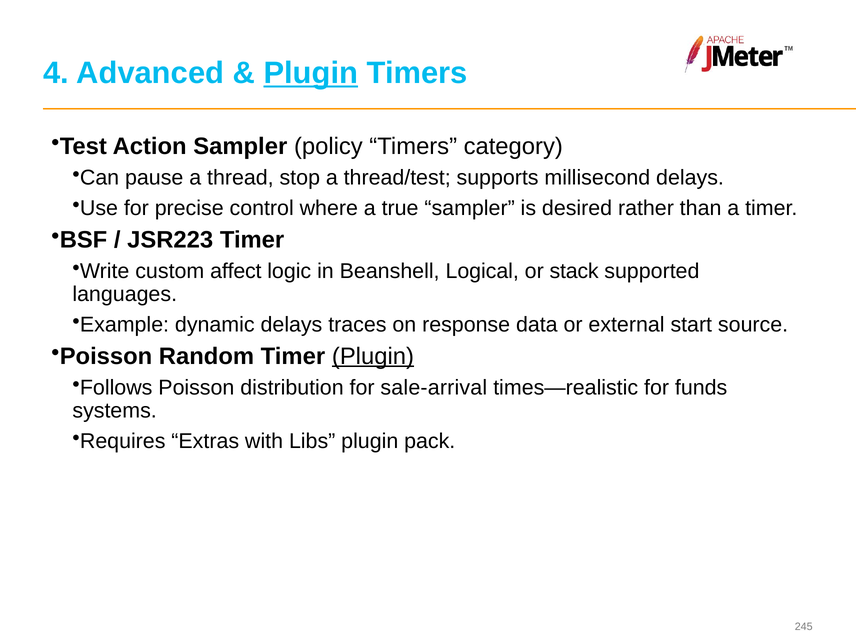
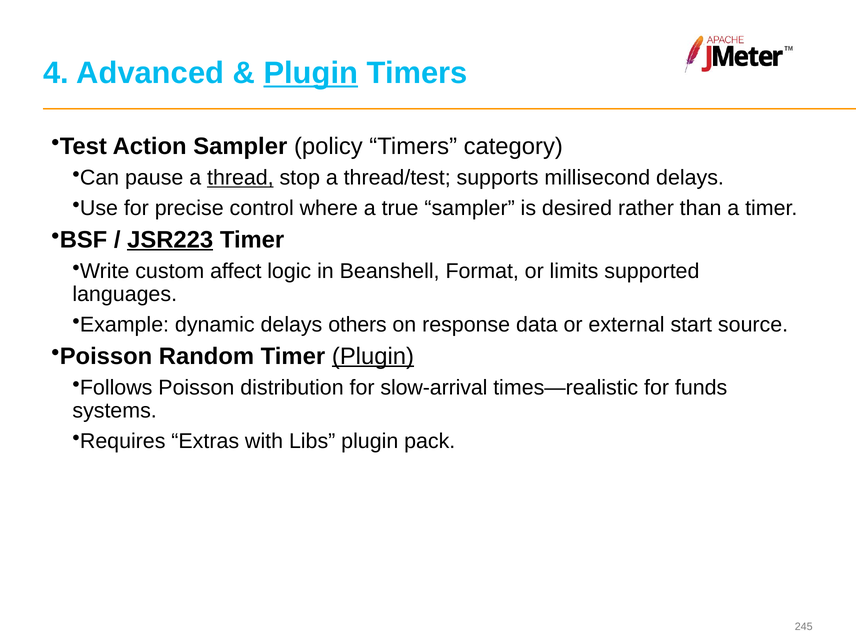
thread underline: none -> present (240, 178)
JSR223 underline: none -> present (170, 240)
Logical: Logical -> Format (482, 271)
stack: stack -> limits (574, 271)
traces: traces -> others (357, 325)
sale-arrival: sale-arrival -> slow-arrival (434, 388)
